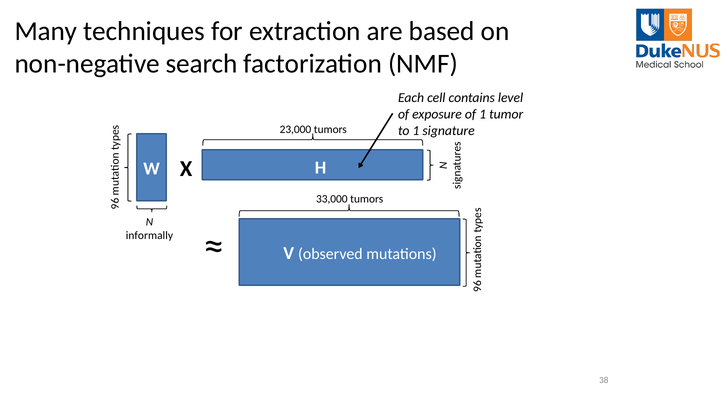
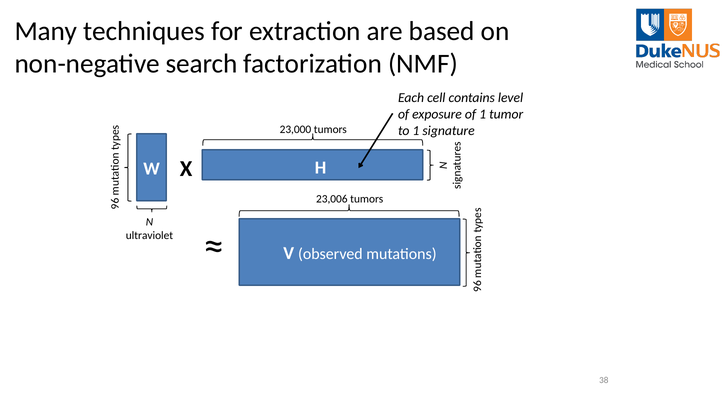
33,000: 33,000 -> 23,006 (332, 199)
informally: informally -> ultraviolet (149, 235)
